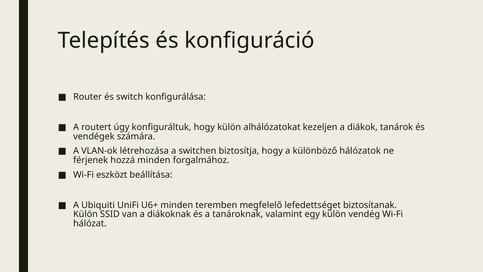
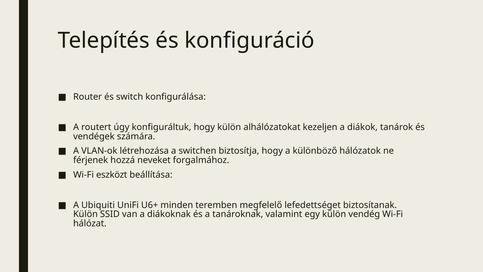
hozzá minden: minden -> neveket (154, 160)
